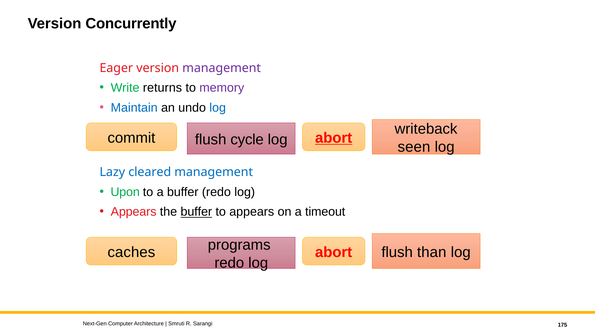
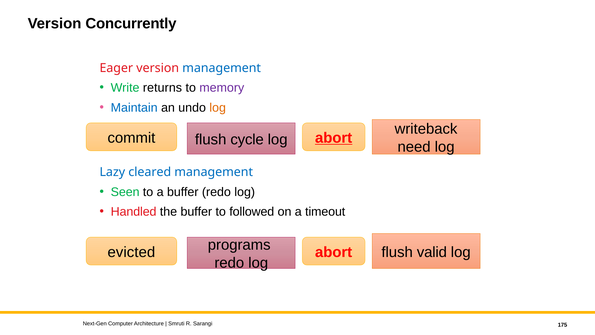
management colour: purple -> blue (222, 68)
log colour: blue -> orange (218, 108)
seen: seen -> need (414, 147)
Upon: Upon -> Seen (125, 192)
Appears: Appears -> Handled (134, 212)
buffer underline: present -> none (196, 212)
to appears: appears -> followed (252, 212)
caches: caches -> evicted (131, 252)
than: than -> valid (432, 252)
